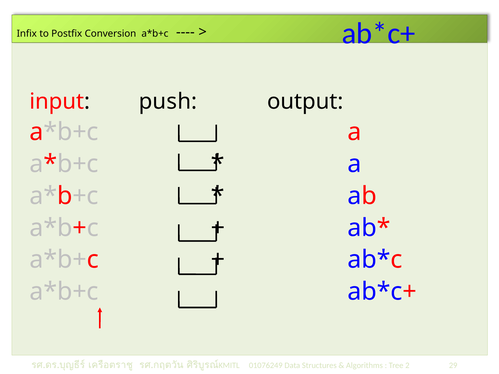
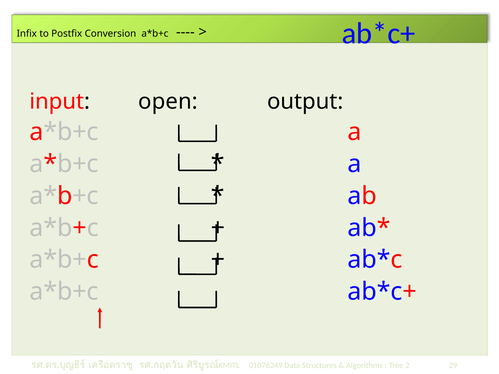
push: push -> open (168, 102)
